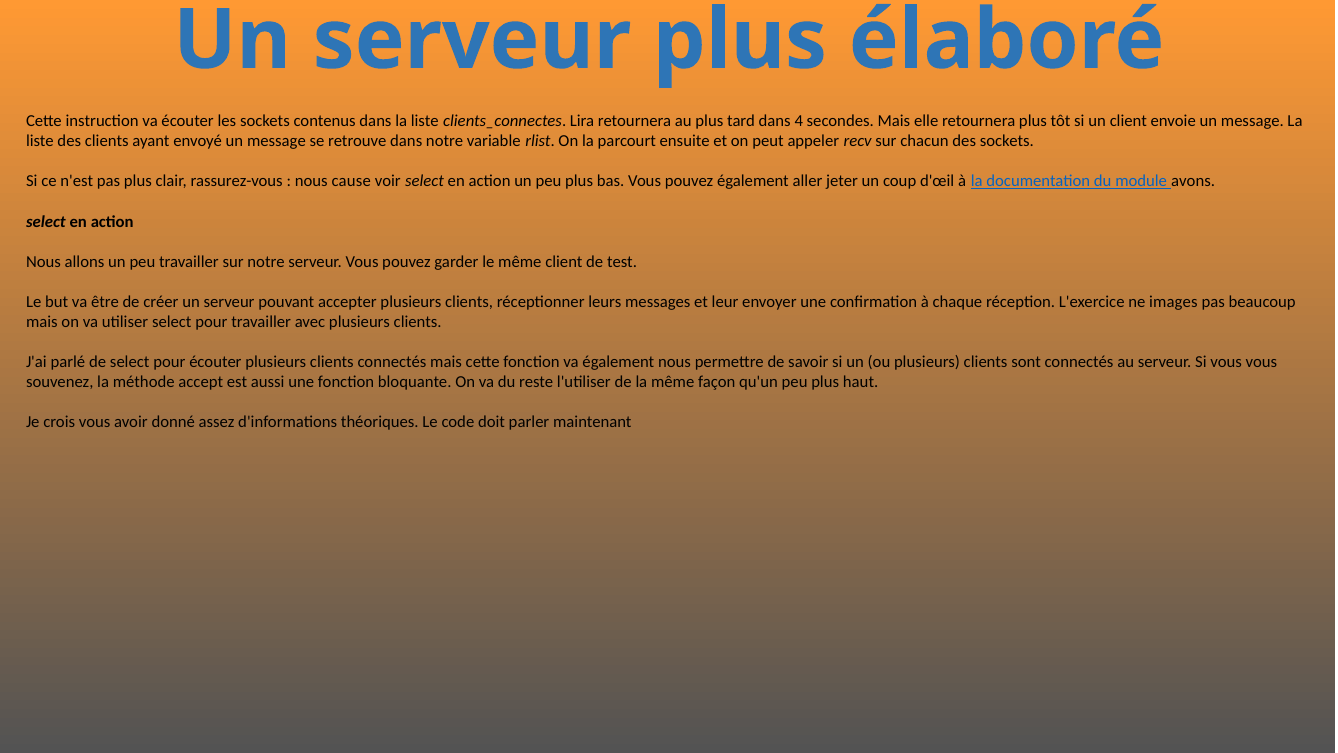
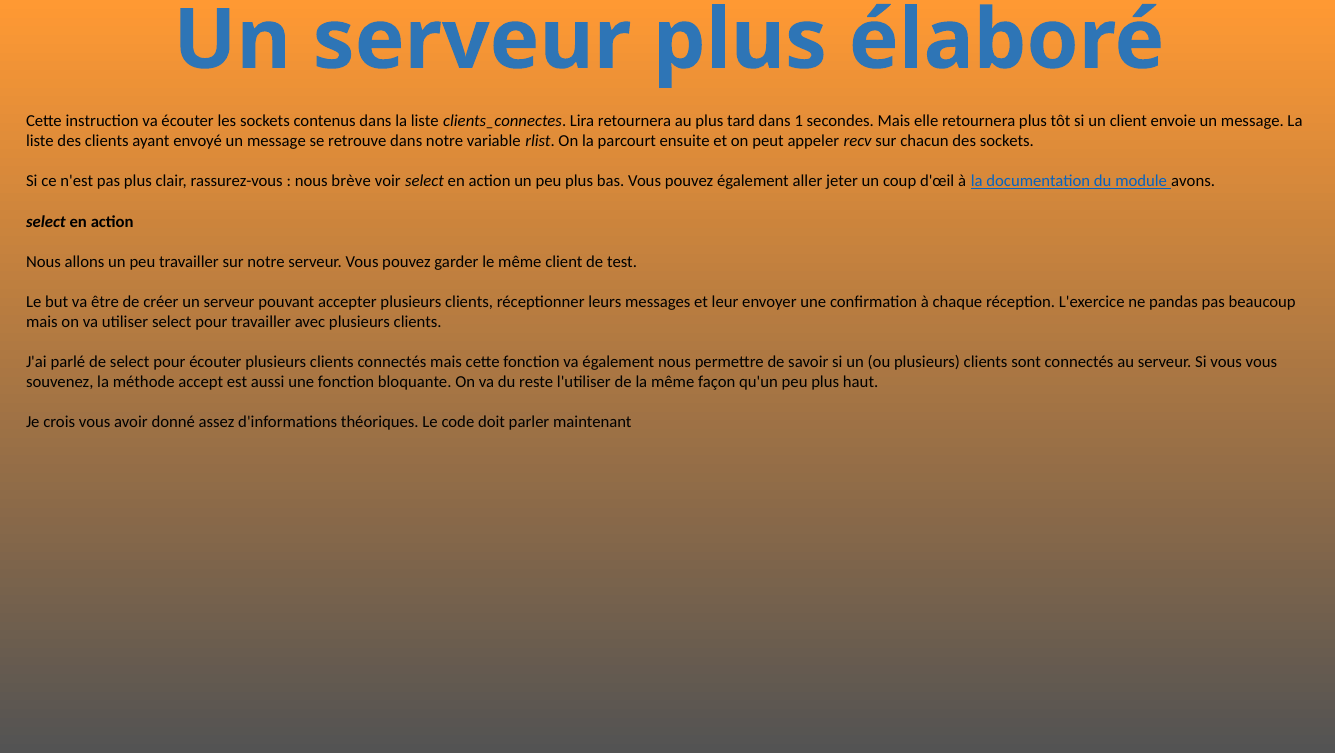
4: 4 -> 1 (799, 121)
cause: cause -> brève (351, 181)
images: images -> pandas (1173, 302)
